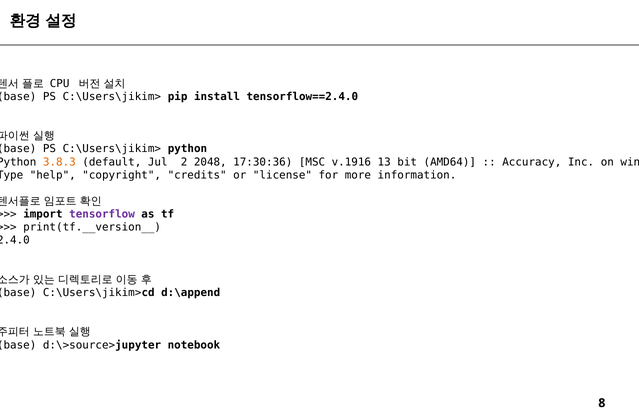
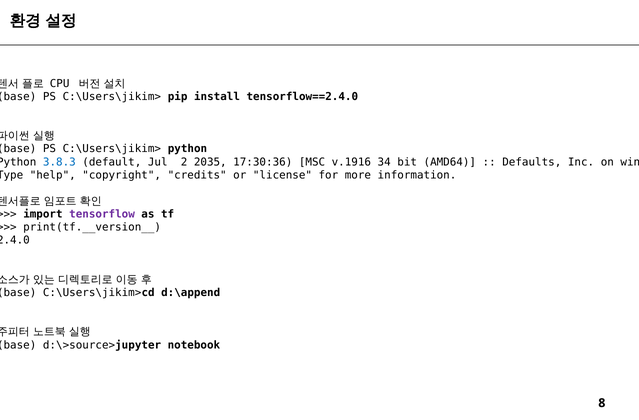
3.8.3 colour: orange -> blue (59, 162)
2048: 2048 -> 2035 (210, 162)
13: 13 -> 34 (384, 162)
Accuracy: Accuracy -> Defaults (532, 162)
